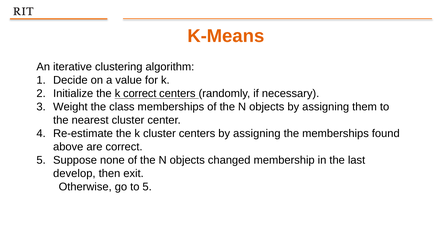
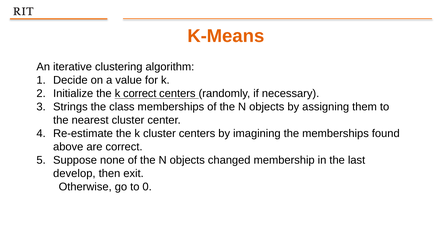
Weight: Weight -> Strings (70, 107)
centers by assigning: assigning -> imagining (257, 134)
to 5: 5 -> 0 (147, 187)
